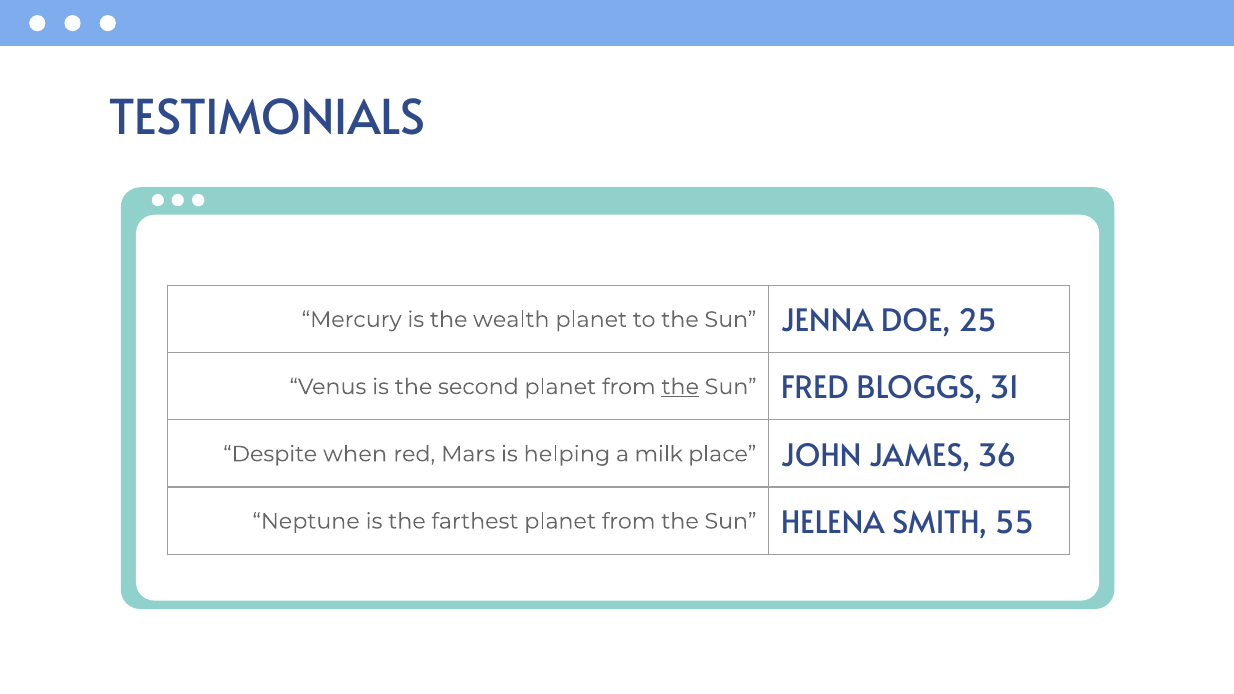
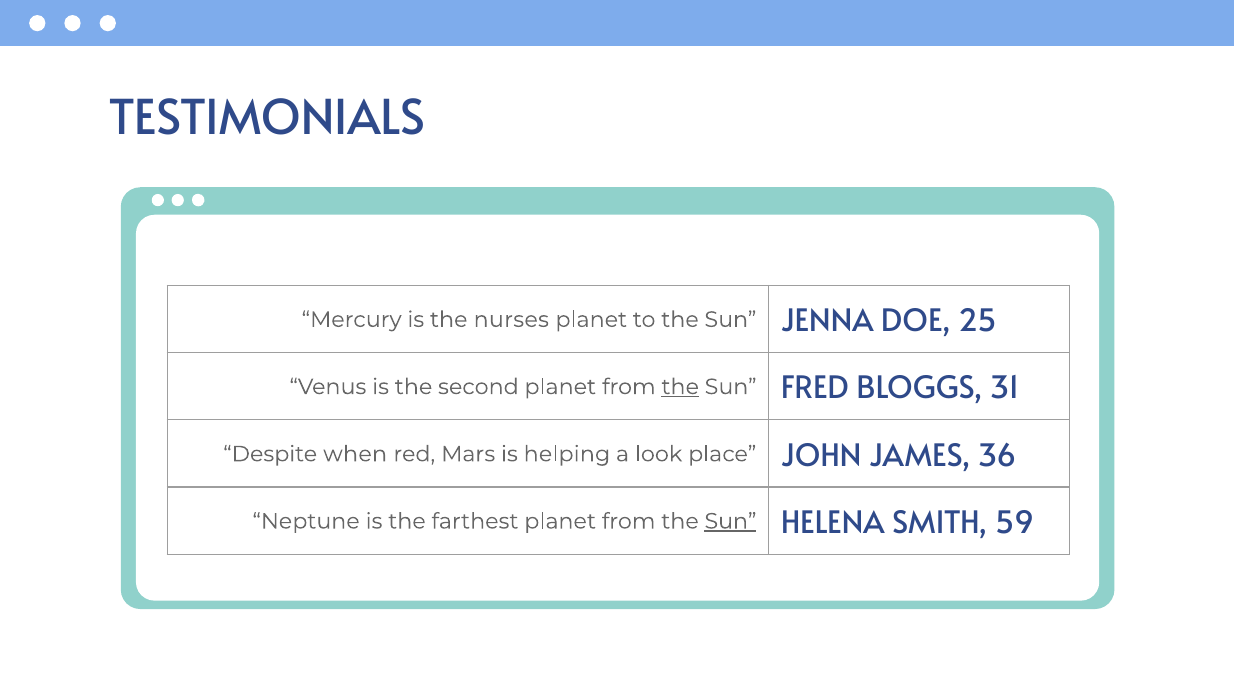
wealth: wealth -> nurses (511, 320)
milk: milk -> look (659, 454)
Sun underline: none -> present (730, 521)
55: 55 -> 59 (1014, 523)
